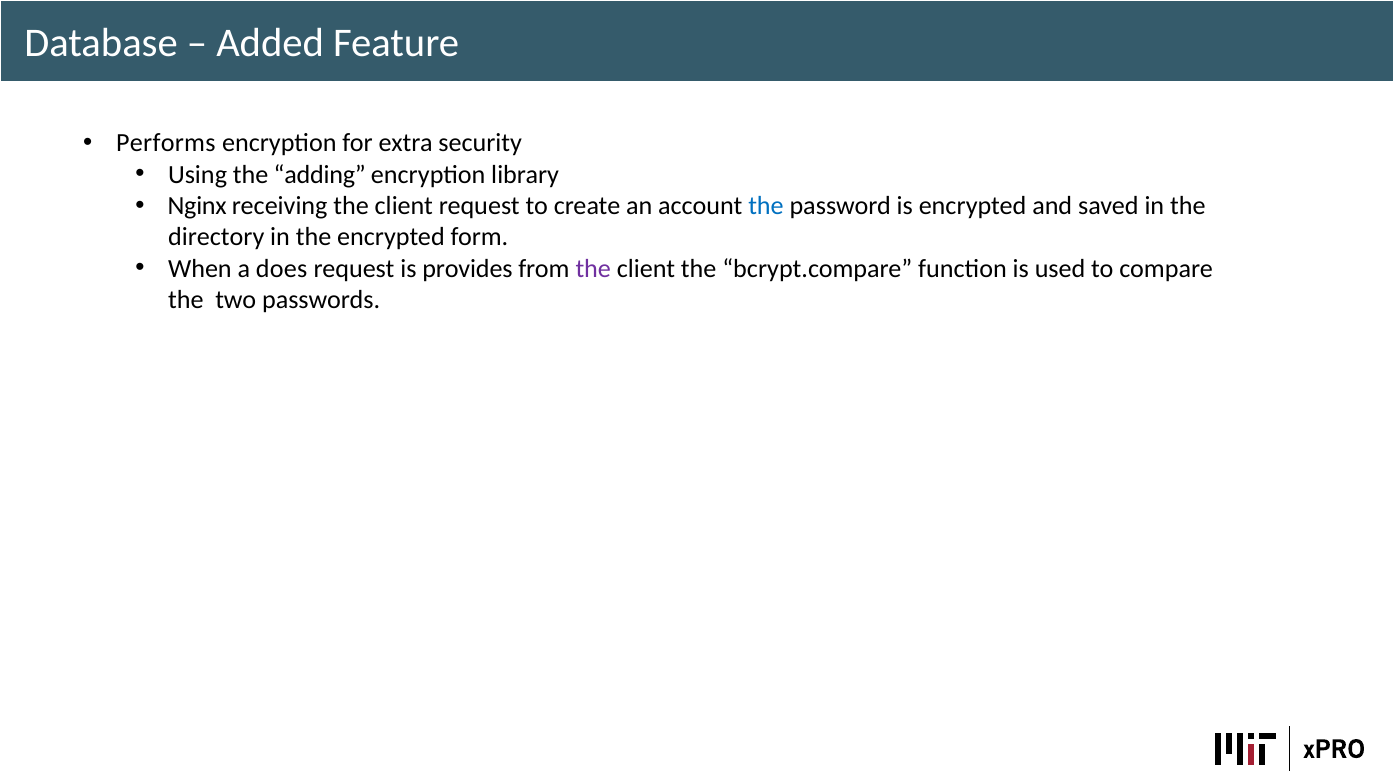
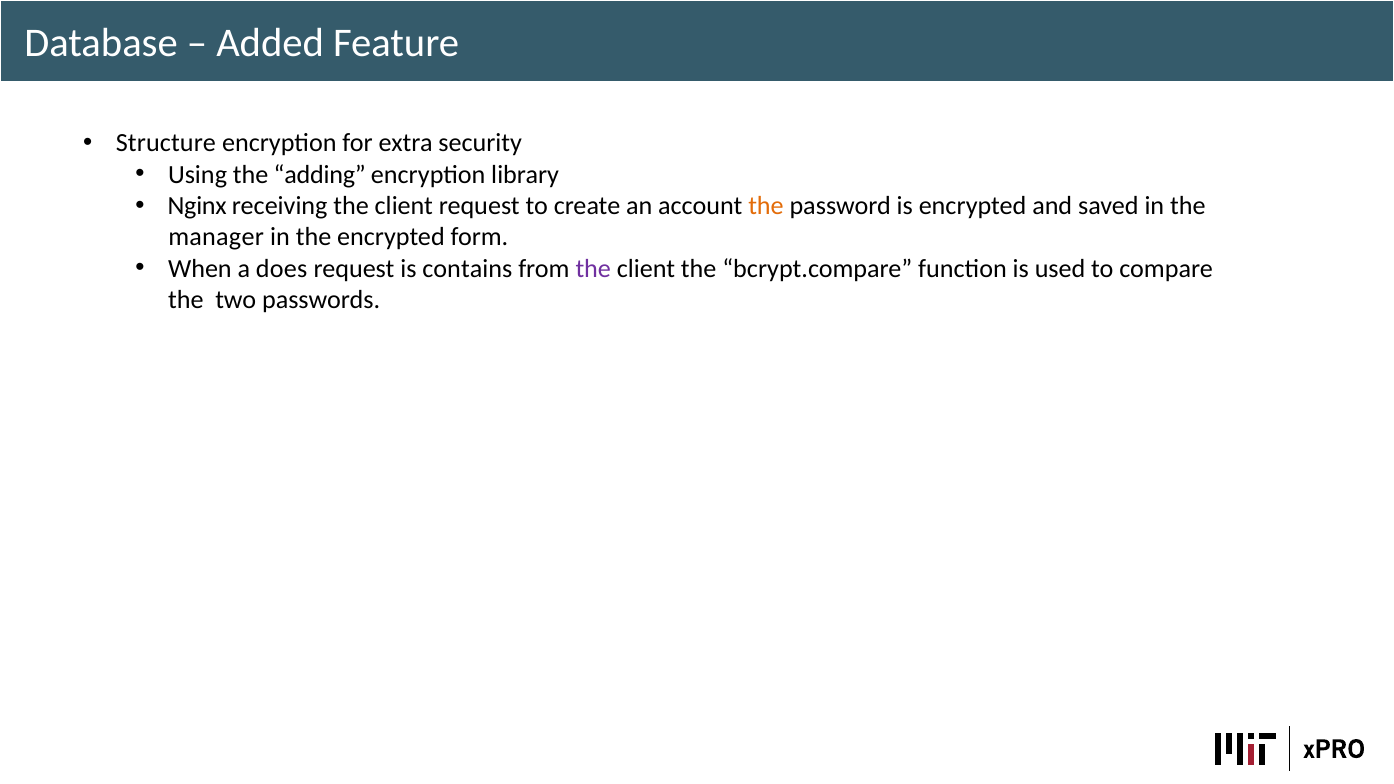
Performs: Performs -> Structure (166, 143)
the colour: blue -> orange (766, 206)
directory: directory -> manager (216, 237)
provides: provides -> contains (467, 269)
